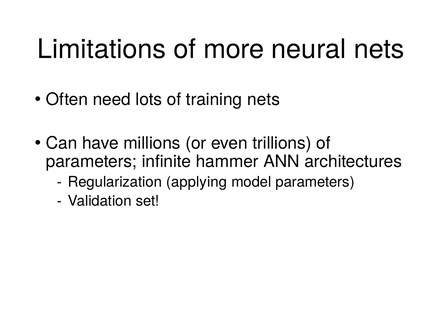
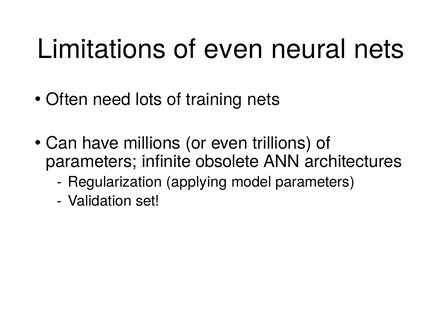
of more: more -> even (234, 50)
hammer: hammer -> obsolete (227, 162)
